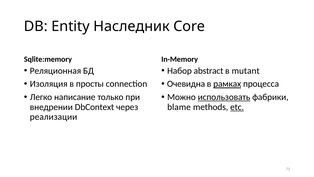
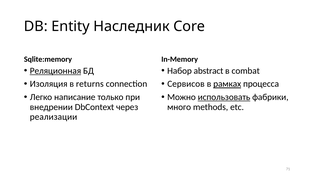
Реляционная underline: none -> present (55, 71)
mutant: mutant -> combat (246, 71)
просты: просты -> returns (90, 84)
Очевидна: Очевидна -> Сервисов (186, 84)
blame: blame -> много (179, 107)
etc underline: present -> none (237, 107)
